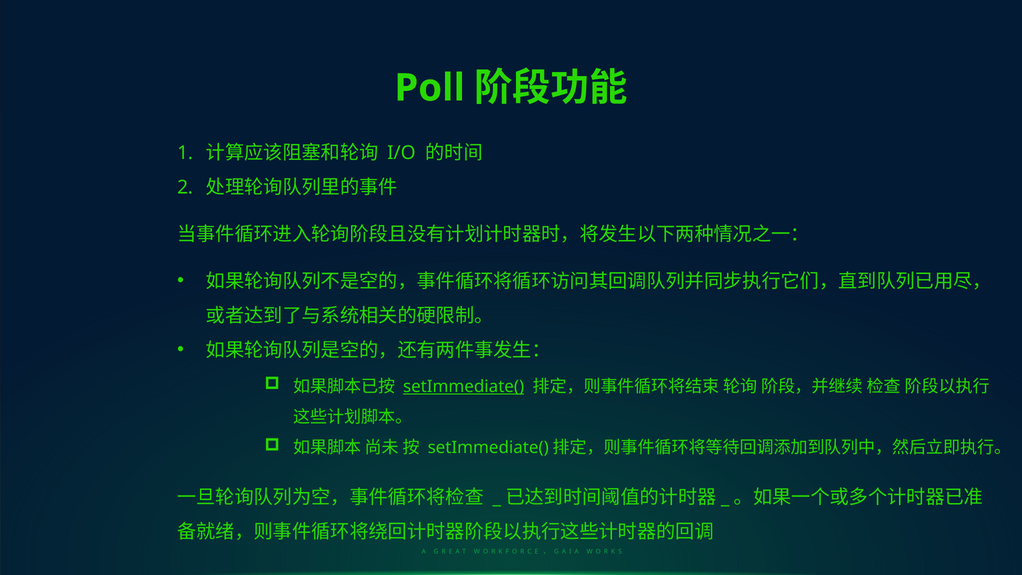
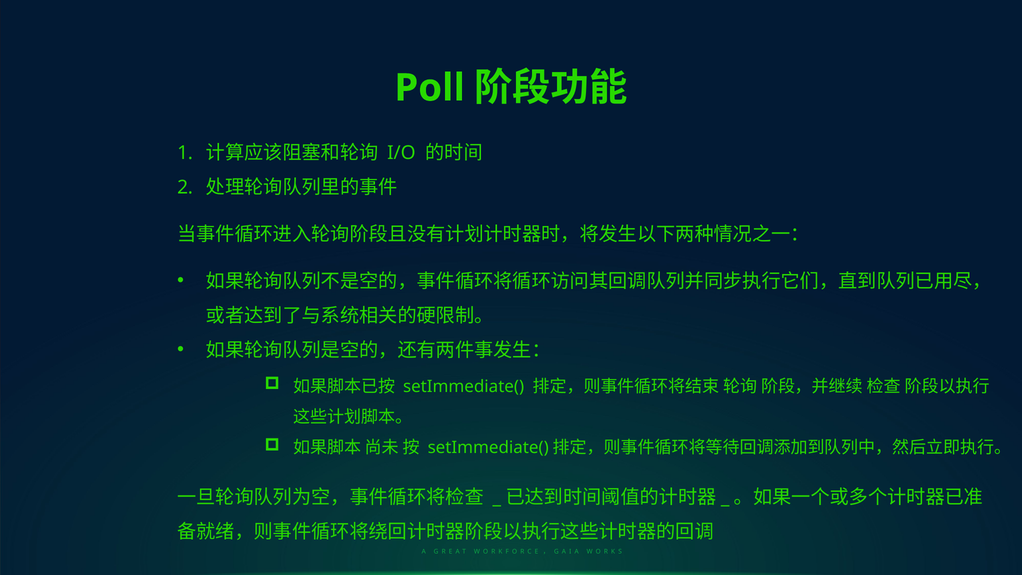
setImmediate( underline: present -> none (464, 387)
